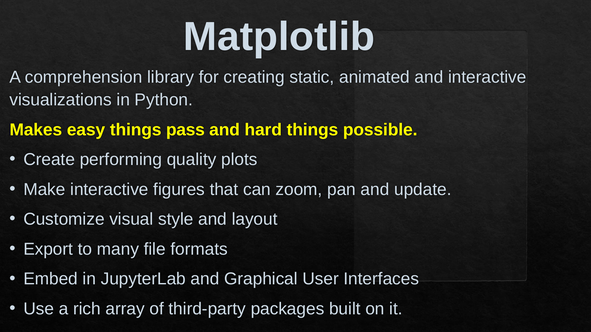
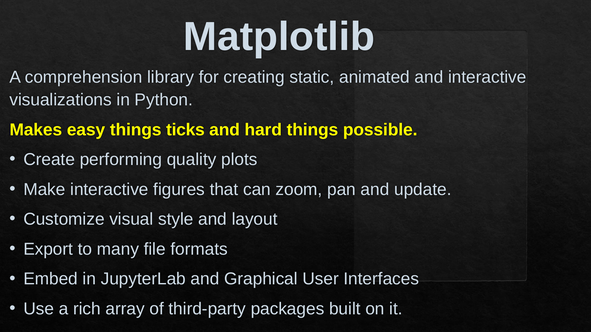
pass: pass -> ticks (185, 130)
